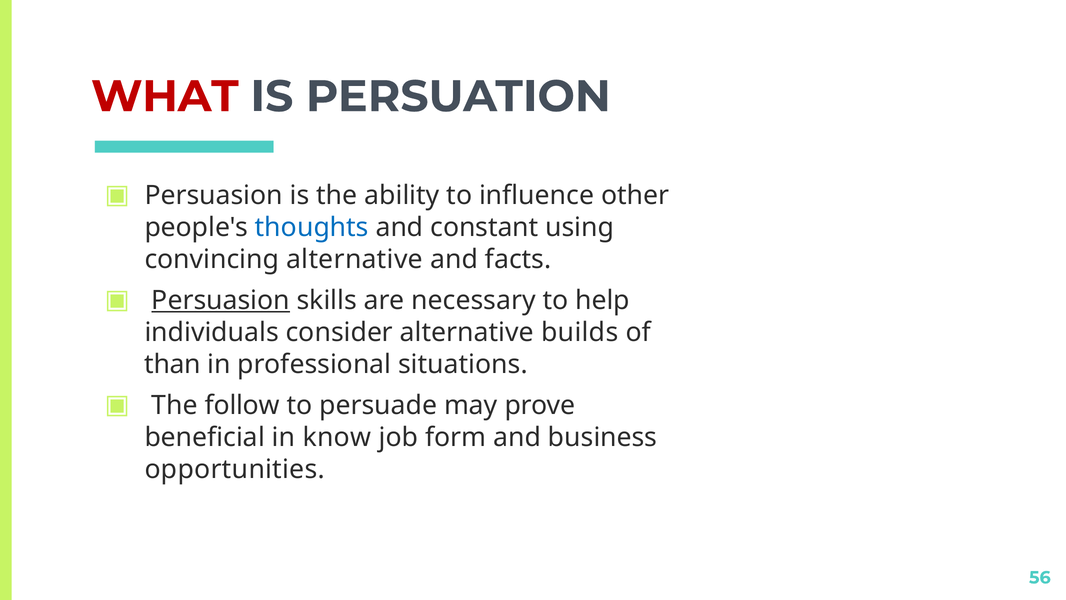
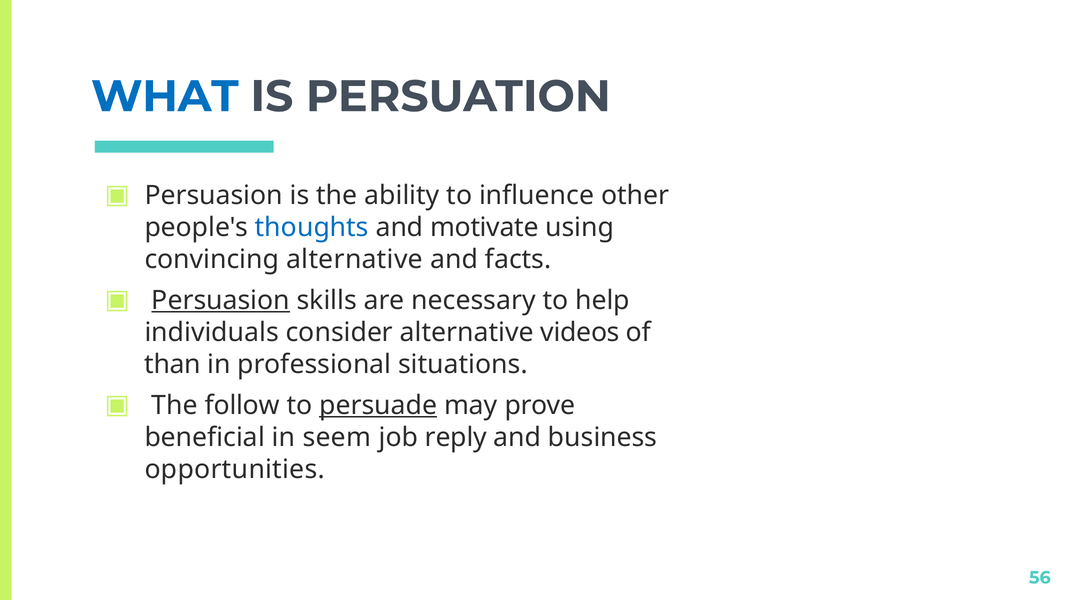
WHAT colour: red -> blue (165, 97)
constant: constant -> motivate (484, 227)
builds: builds -> videos (580, 332)
persuade underline: none -> present (378, 405)
know: know -> seem (337, 437)
form: form -> reply (456, 437)
